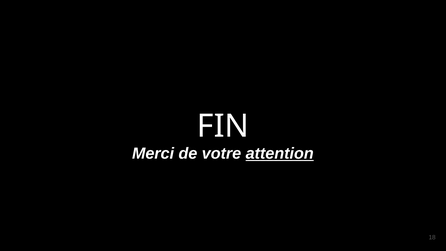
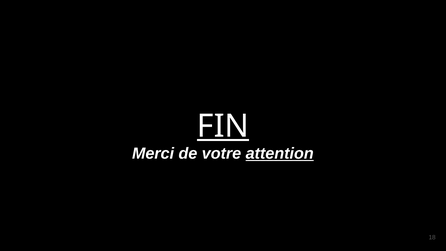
FIN underline: none -> present (223, 126)
